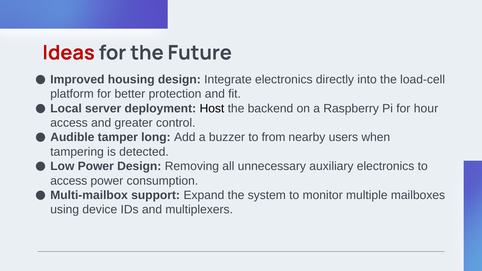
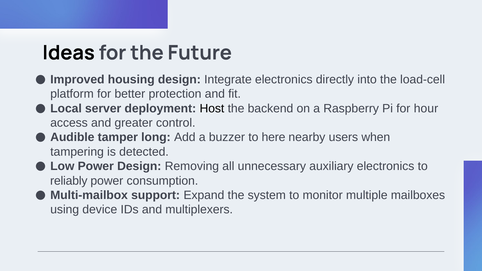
Ideas colour: red -> black (69, 53)
from: from -> here (274, 137)
access: access -> reliably (69, 181)
